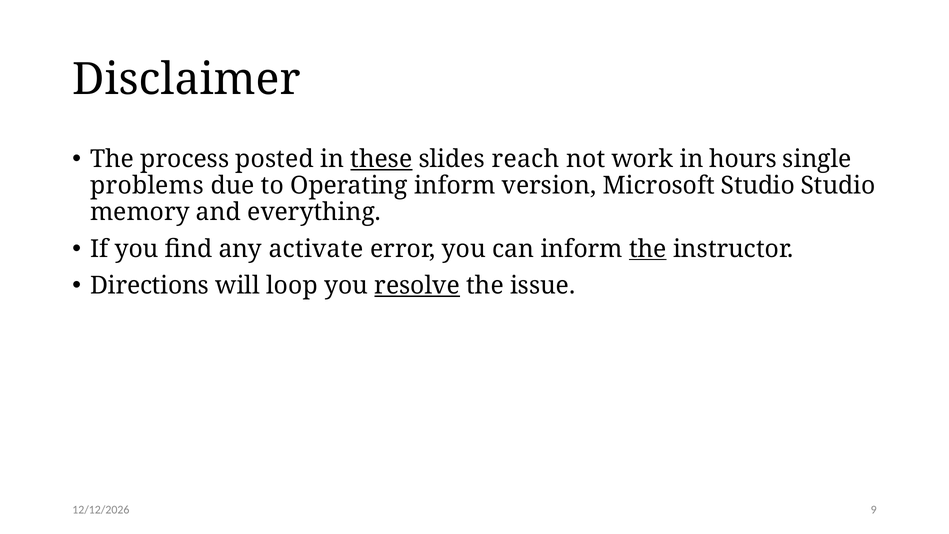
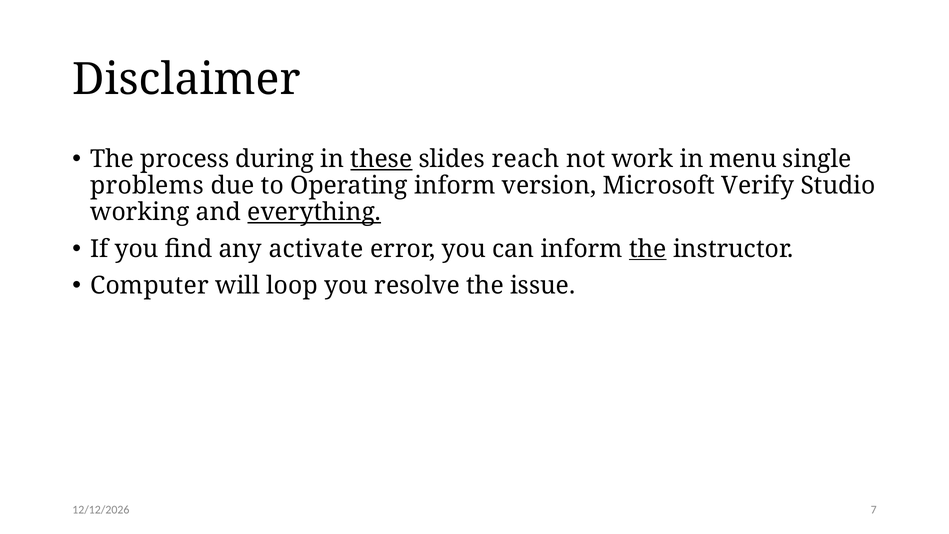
posted: posted -> during (275, 159)
hours: hours -> menu (743, 159)
Microsoft Studio: Studio -> Verify (758, 186)
memory: memory -> working (140, 212)
everything underline: none -> present (314, 212)
Directions: Directions -> Computer (149, 285)
resolve underline: present -> none (417, 285)
9: 9 -> 7 (874, 510)
